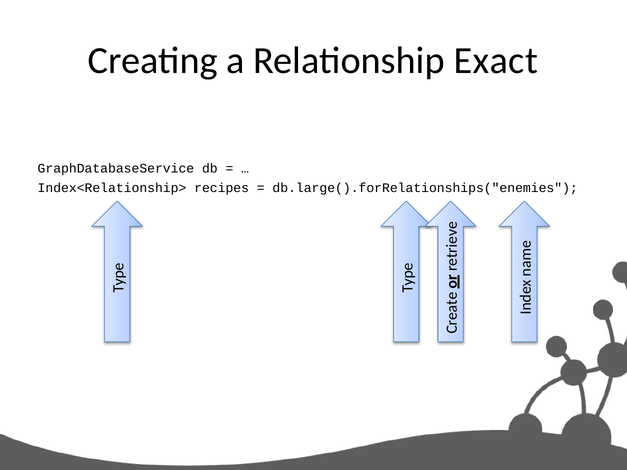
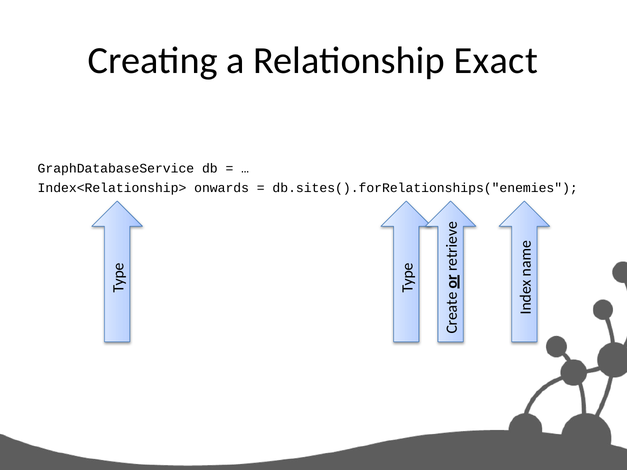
recipes: recipes -> onwards (222, 188)
db.large().forRelationships("enemies: db.large().forRelationships("enemies -> db.sites().forRelationships("enemies (425, 188)
